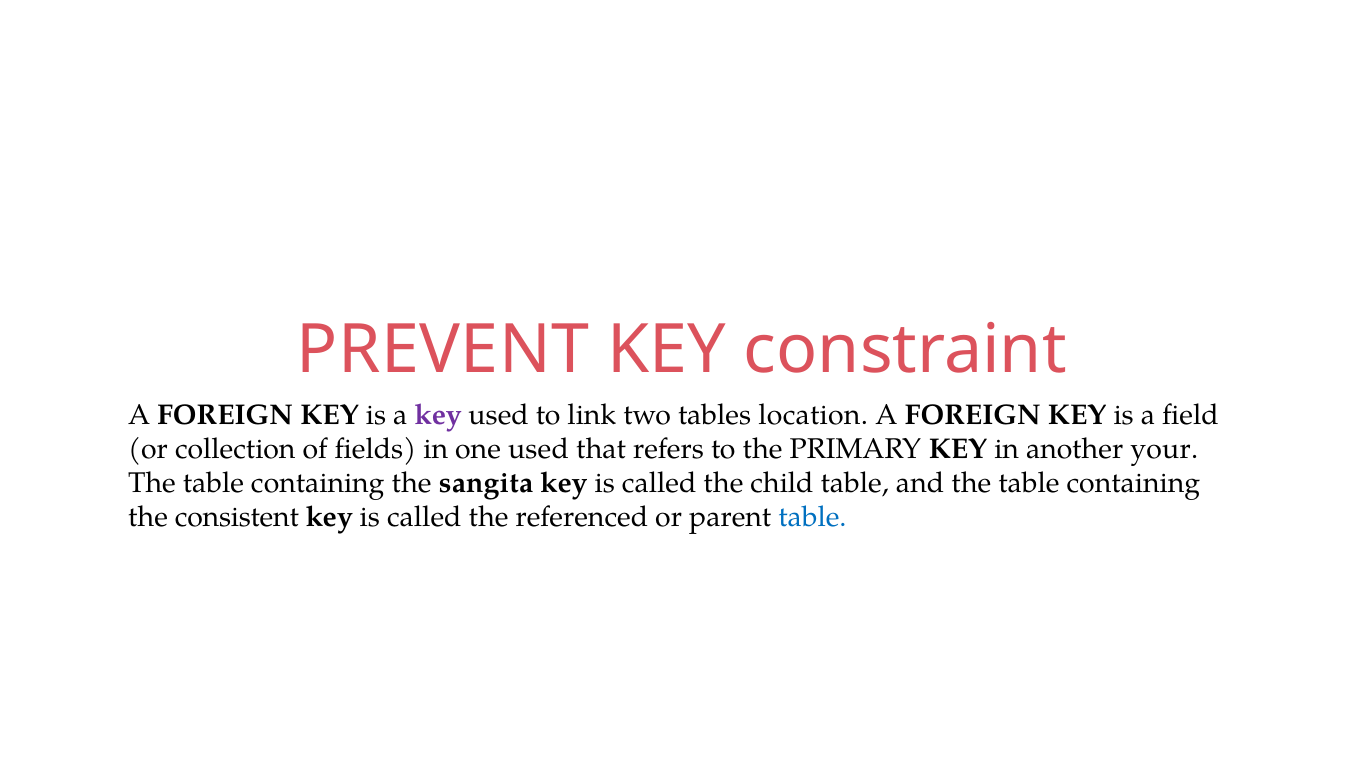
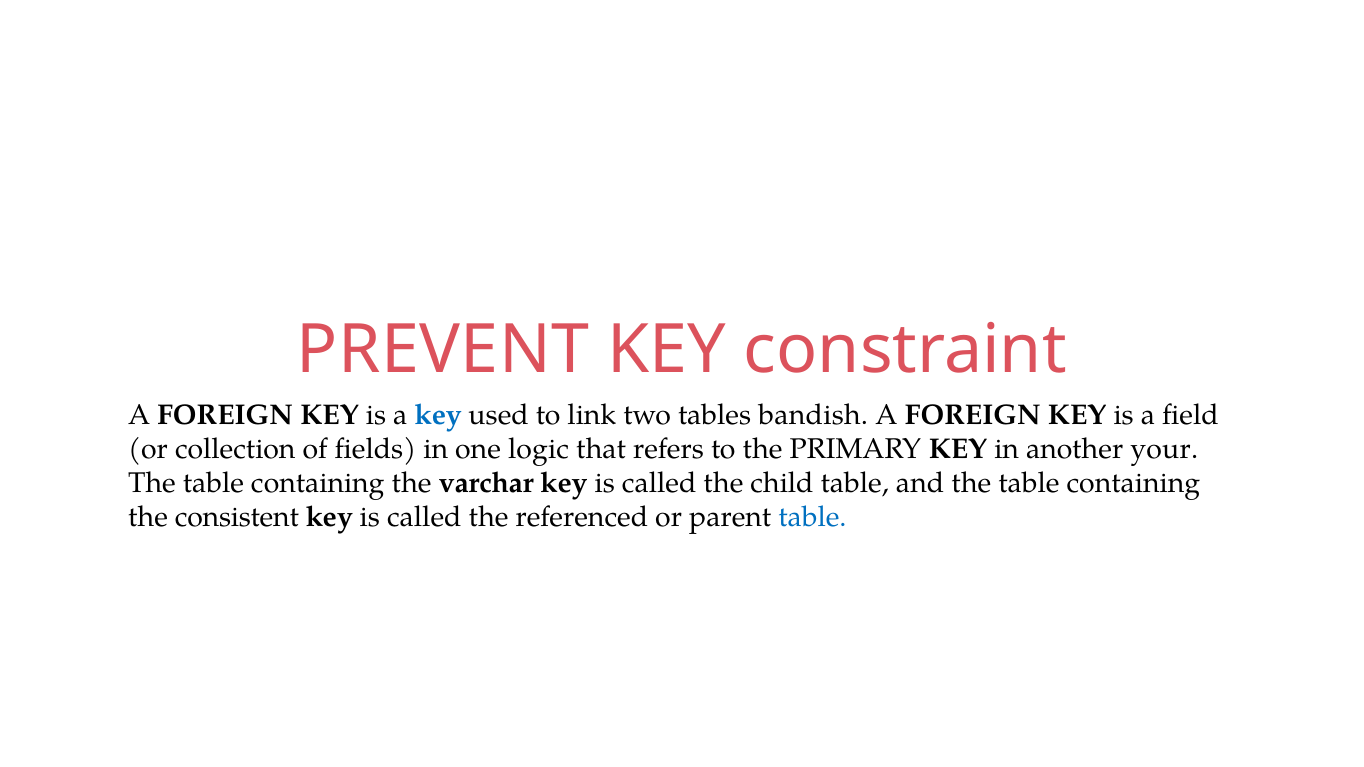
key colour: purple -> blue (438, 415)
location: location -> bandish (813, 415)
one used: used -> logic (539, 449)
sangita: sangita -> varchar (486, 483)
